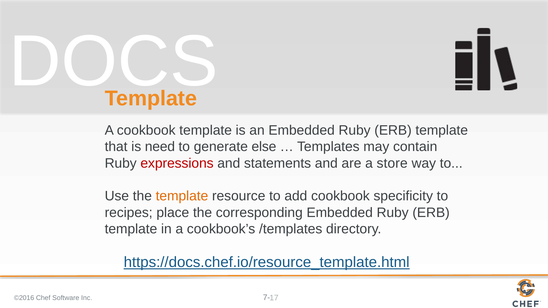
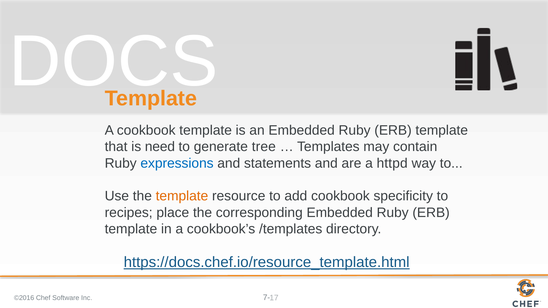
else: else -> tree (264, 147)
expressions colour: red -> blue (177, 163)
store: store -> httpd (392, 163)
